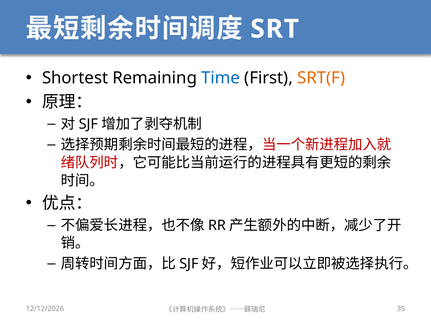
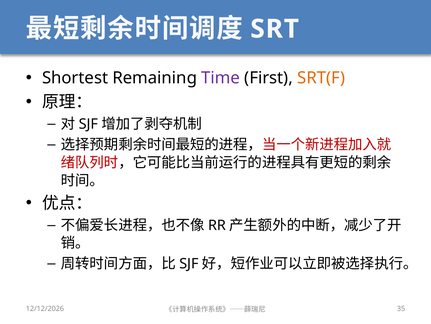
Time colour: blue -> purple (221, 78)
